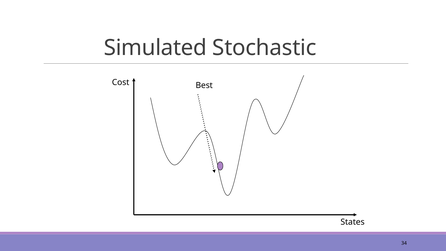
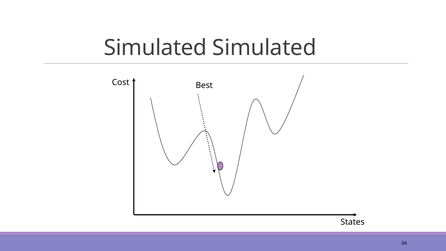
Simulated Stochastic: Stochastic -> Simulated (264, 48)
